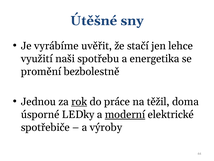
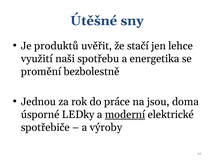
vyrábíme: vyrábíme -> produktů (56, 46)
rok underline: present -> none (79, 101)
těžil: těžil -> jsou (158, 101)
